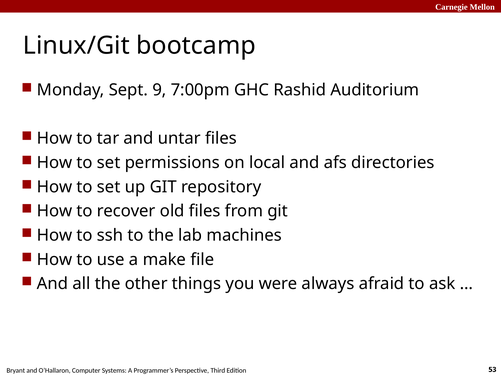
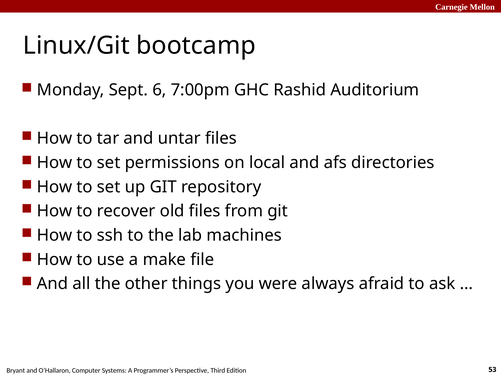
9: 9 -> 6 (159, 90)
